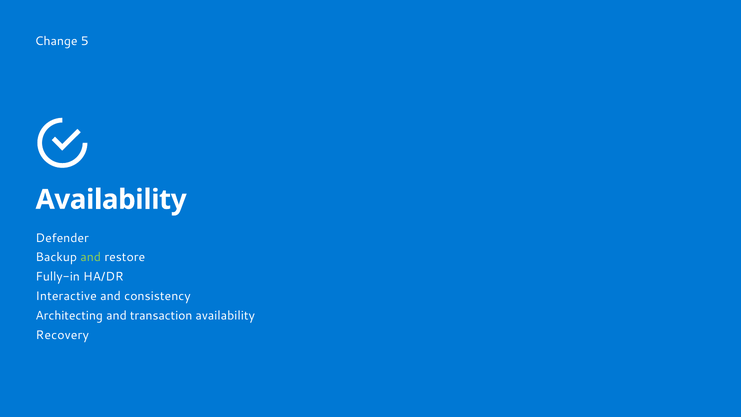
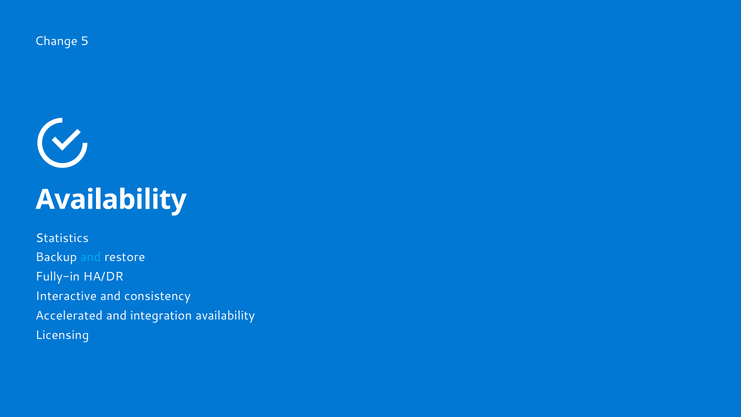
Defender: Defender -> Statistics (62, 238)
and colour: light green -> light blue (91, 257)
Architecting: Architecting -> Accelerated (69, 316)
transaction: transaction -> integration (161, 316)
Recovery: Recovery -> Licensing (62, 335)
